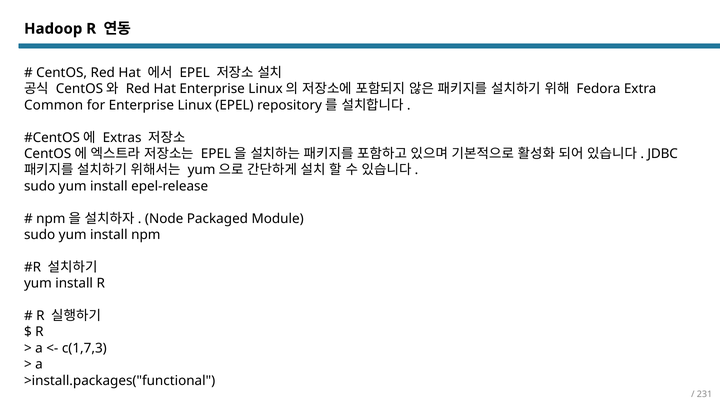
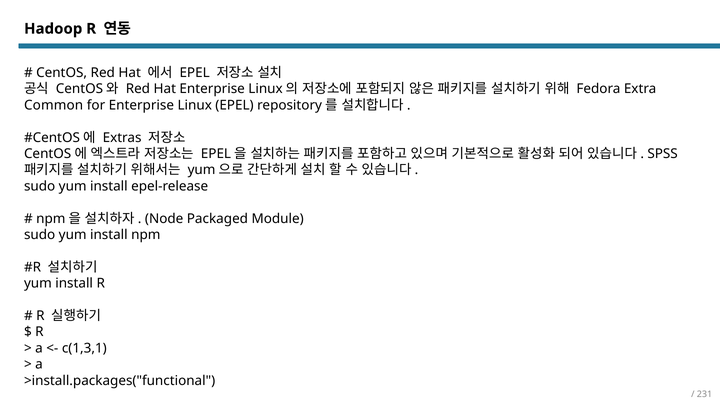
JDBC: JDBC -> SPSS (663, 154)
c(1,7,3: c(1,7,3 -> c(1,3,1 (84, 348)
